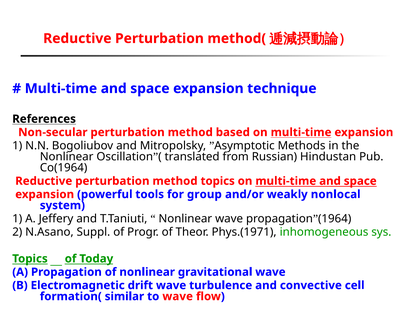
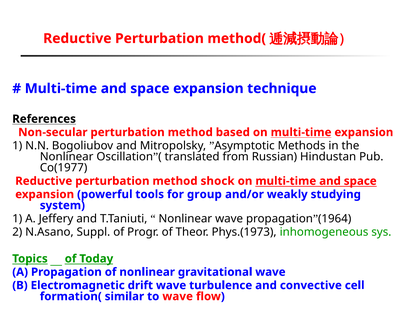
Co(1964: Co(1964 -> Co(1977 (64, 168)
method topics: topics -> shock (218, 181)
nonlocal: nonlocal -> studying (336, 195)
Phys.(1971: Phys.(1971 -> Phys.(1973 (244, 232)
